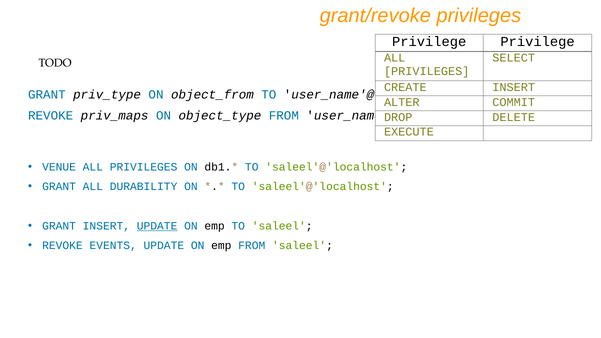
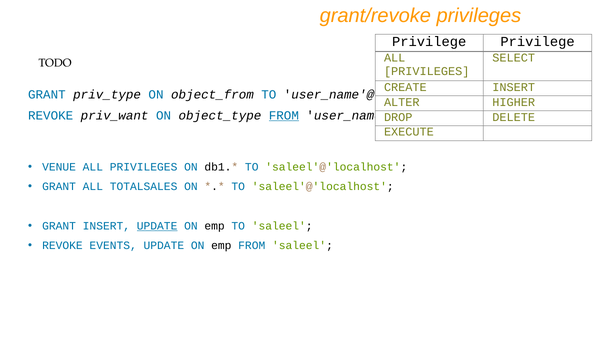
COMMIT: COMMIT -> HIGHER (514, 102)
priv_maps: priv_maps -> priv_want (115, 115)
FROM underline: none -> present (284, 115)
DURABILITY: DURABILITY -> TOTALSALES (144, 187)
